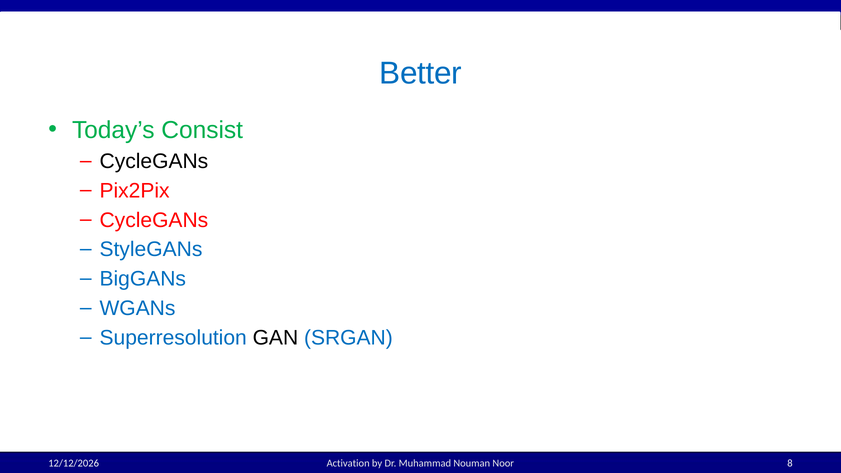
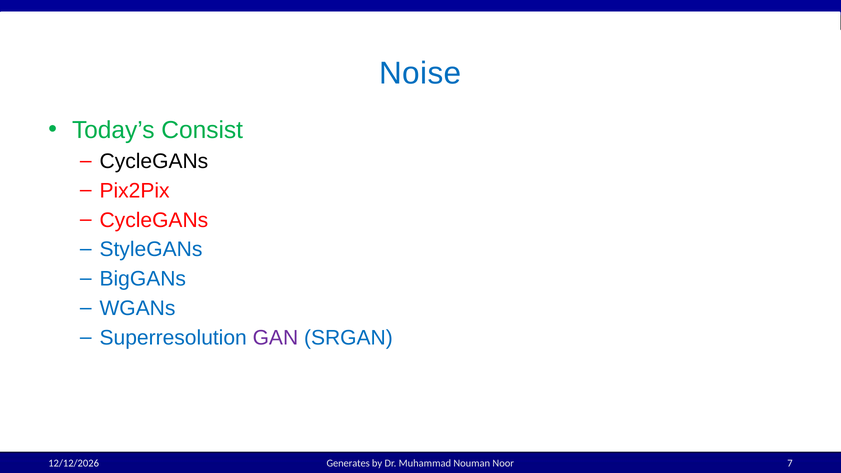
Better: Better -> Noise (420, 73)
GAN colour: black -> purple (275, 338)
Activation: Activation -> Generates (348, 463)
8: 8 -> 7 (790, 463)
